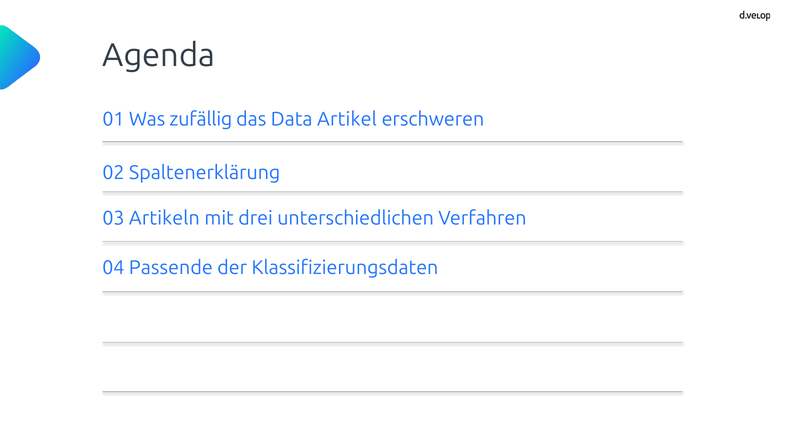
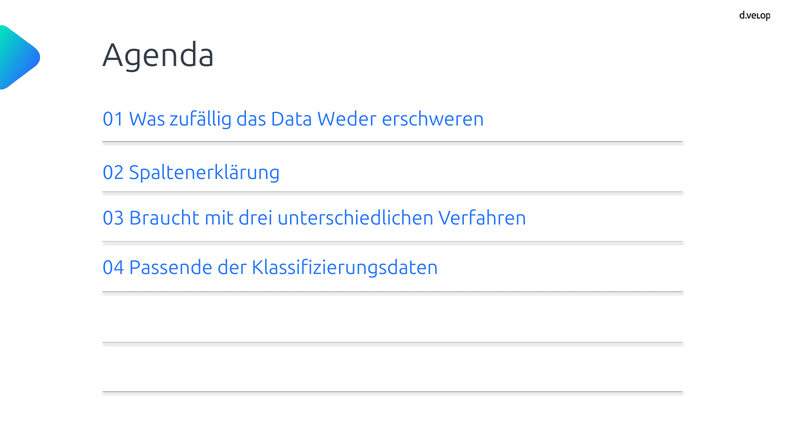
Artikel: Artikel -> Weder (347, 119)
Artikeln: Artikeln -> Braucht (164, 218)
